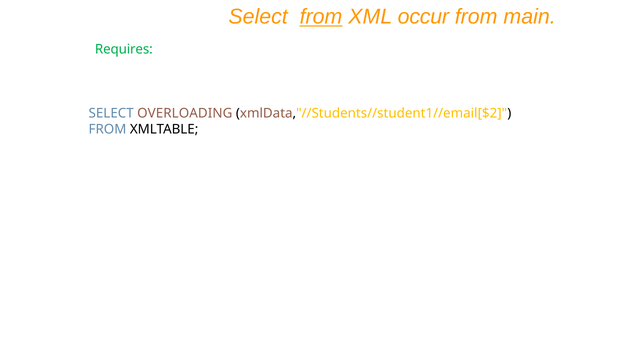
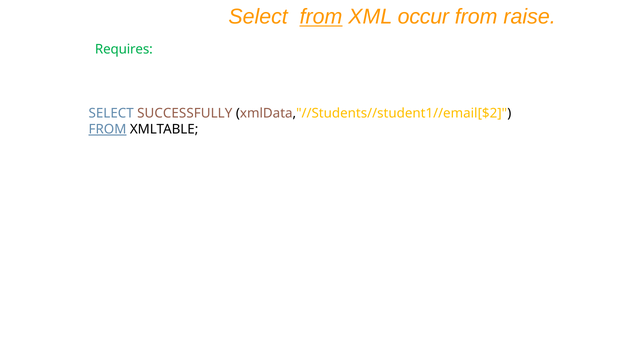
main: main -> raise (530, 17)
OVERLOADING: OVERLOADING -> SUCCESSFULLY (185, 113)
FROM underline: none -> present (108, 129)
